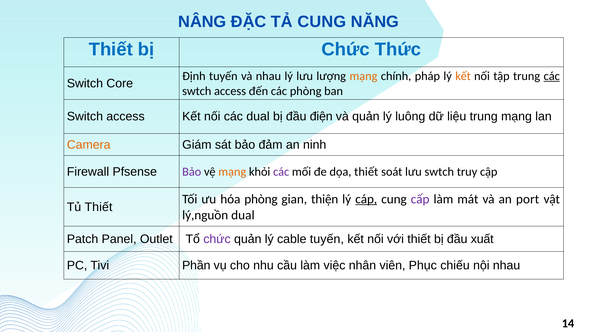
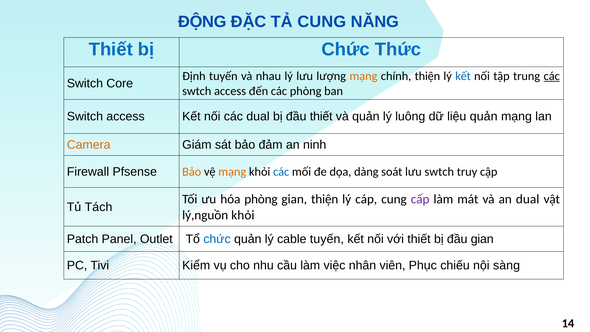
NÂNG: NÂNG -> ĐỘNG (202, 22)
chính pháp: pháp -> thiện (427, 76)
kết colour: orange -> blue (463, 76)
đầu điện: điện -> thiết (321, 117)
liệu trung: trung -> quản (484, 117)
Bảo colour: purple -> orange (192, 172)
các colour: purple -> blue (281, 172)
dọa thiết: thiết -> dàng (366, 172)
cáp underline: present -> none (366, 199)
an port: port -> dual (528, 199)
Tủ Thiết: Thiết -> Tách (99, 207)
lý,nguồn dual: dual -> khỏi (243, 215)
chức colour: purple -> blue (217, 239)
đầu xuất: xuất -> gian (482, 239)
Phần: Phần -> Kiểm (196, 265)
nội nhau: nhau -> sàng (507, 265)
